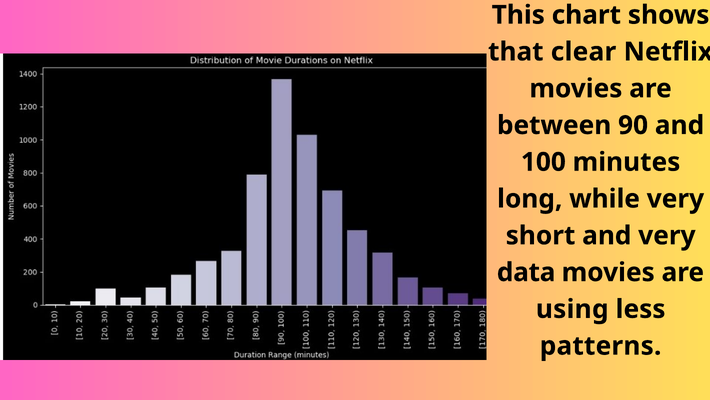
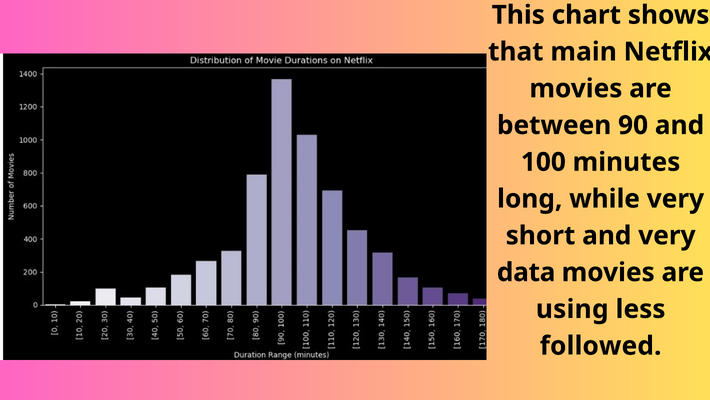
clear: clear -> main (584, 52)
patterns: patterns -> followed (601, 345)
